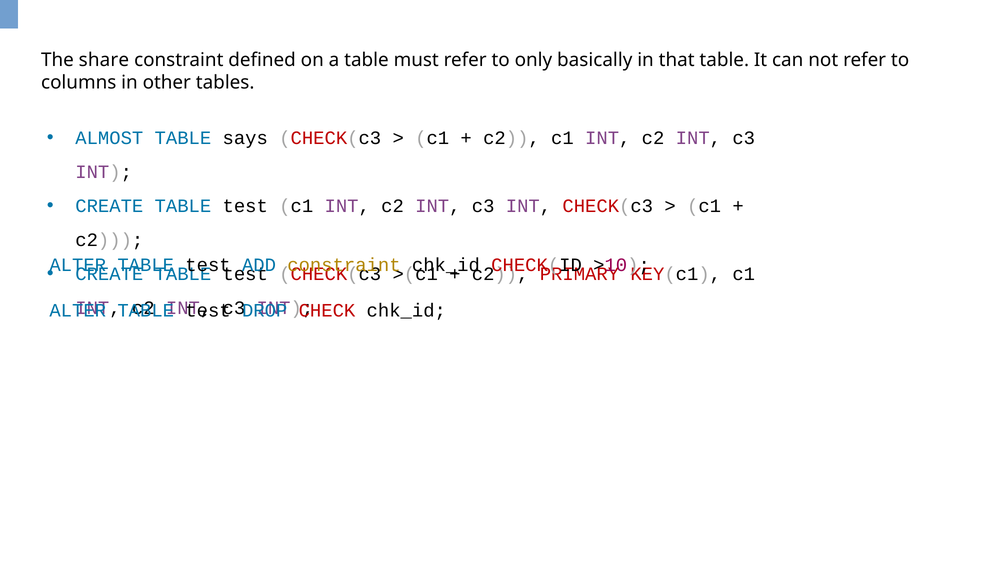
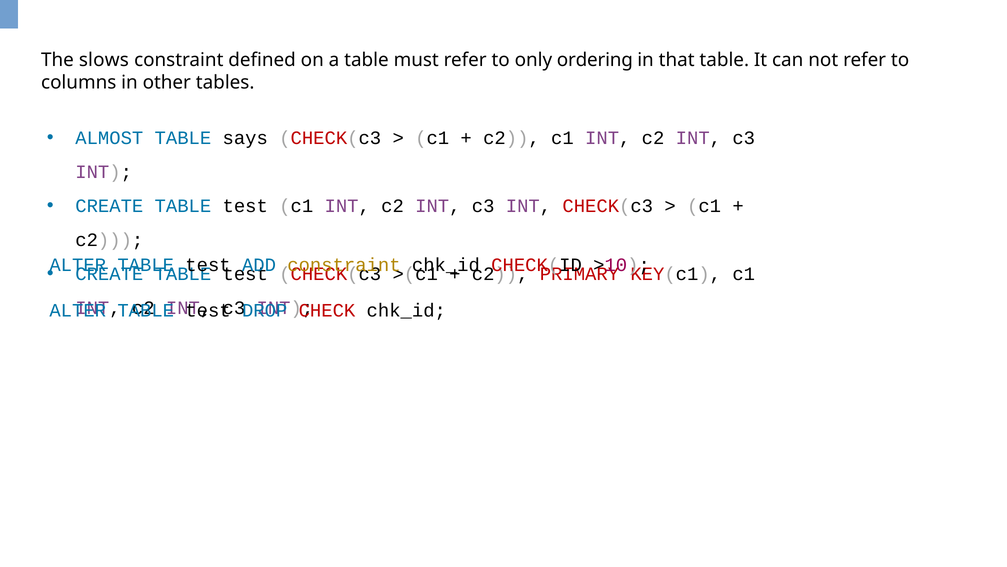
share: share -> slows (104, 60)
basically: basically -> ordering (595, 60)
